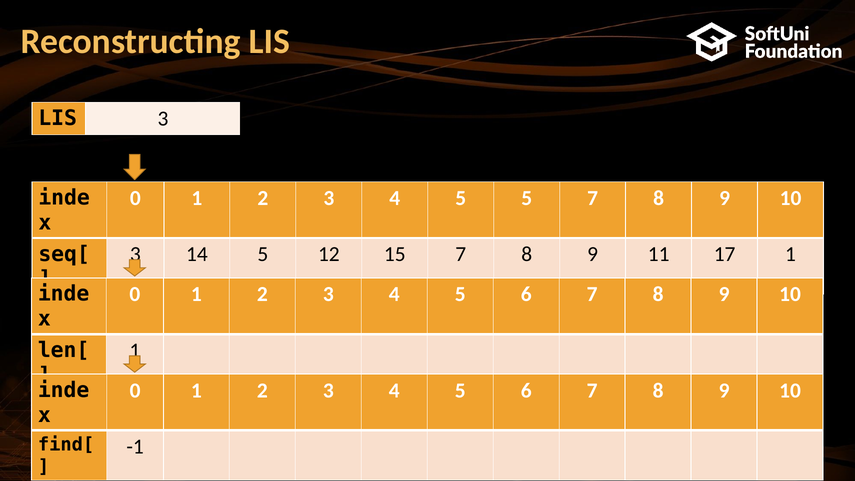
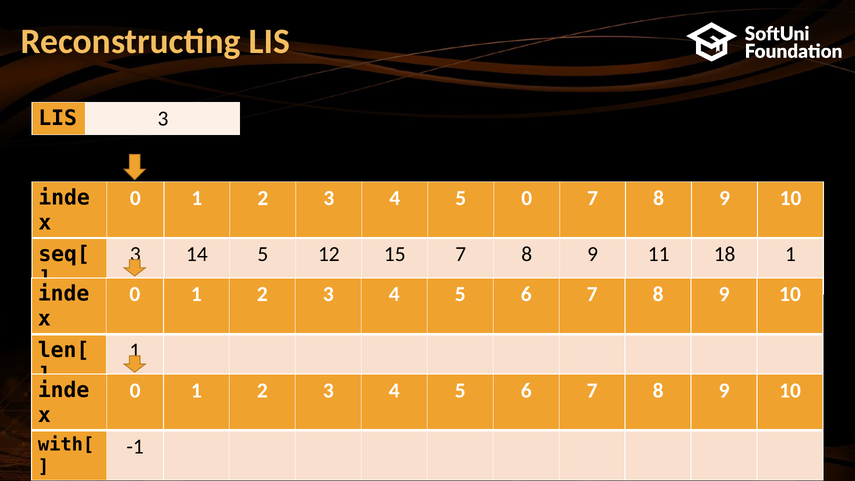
5 5: 5 -> 0 (527, 198)
17: 17 -> 18 (725, 254)
find[: find[ -> with[ (66, 445)
